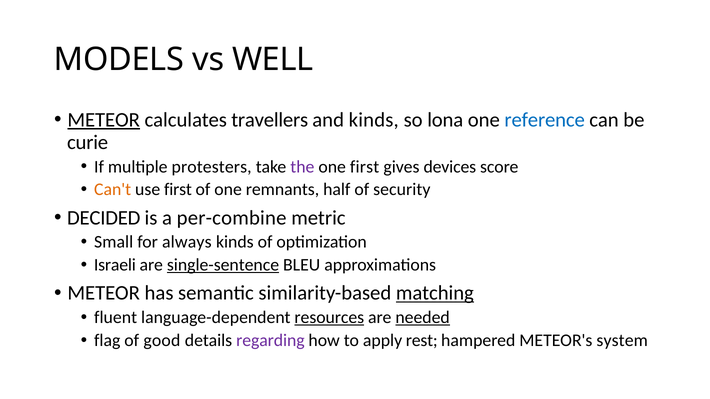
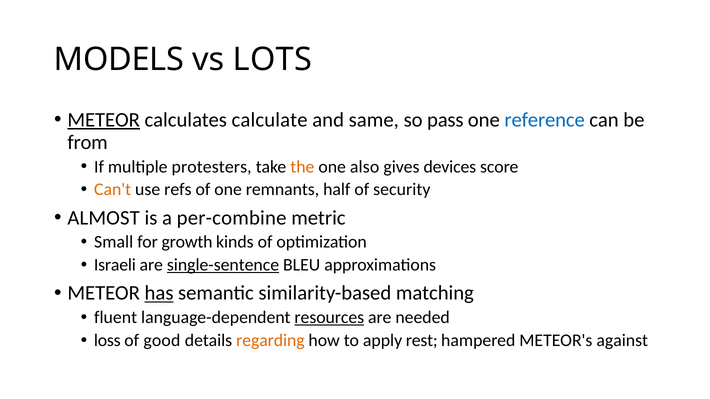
WELL: WELL -> LOTS (272, 60)
travellers: travellers -> calculate (270, 120)
and kinds: kinds -> same (374, 120)
lona: lona -> pass (445, 120)
curie: curie -> from (88, 142)
the colour: purple -> orange (302, 167)
one first: first -> also (365, 167)
use first: first -> refs (178, 190)
DECIDED: DECIDED -> ALMOST (104, 218)
always: always -> growth (187, 242)
has underline: none -> present (159, 293)
matching underline: present -> none (435, 293)
needed underline: present -> none (423, 318)
flag: flag -> loss (107, 341)
regarding colour: purple -> orange (270, 341)
system: system -> against (622, 341)
